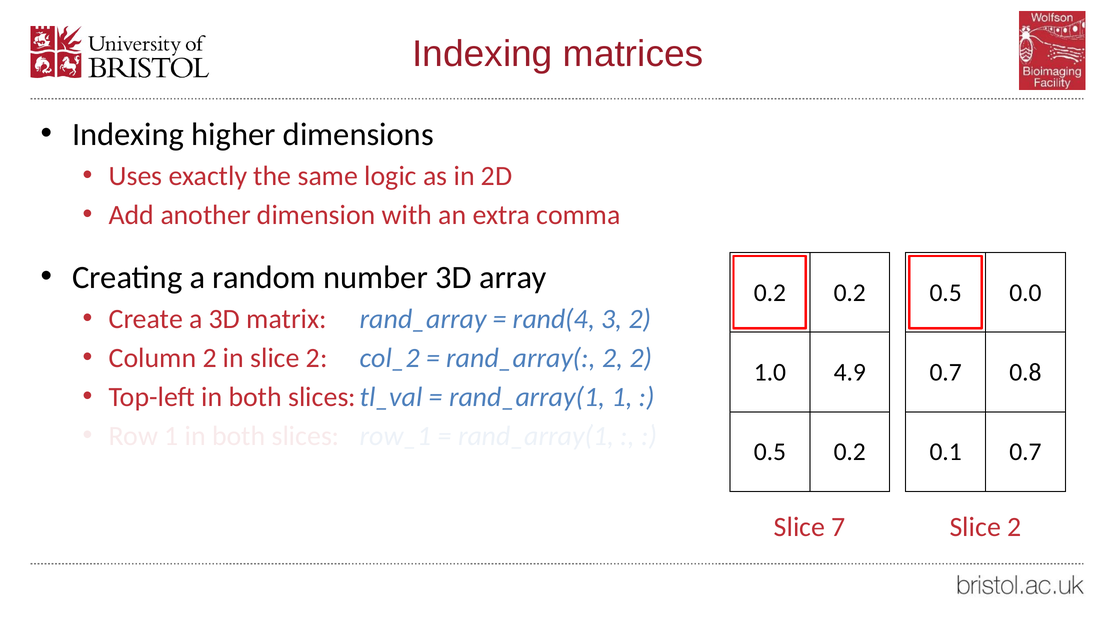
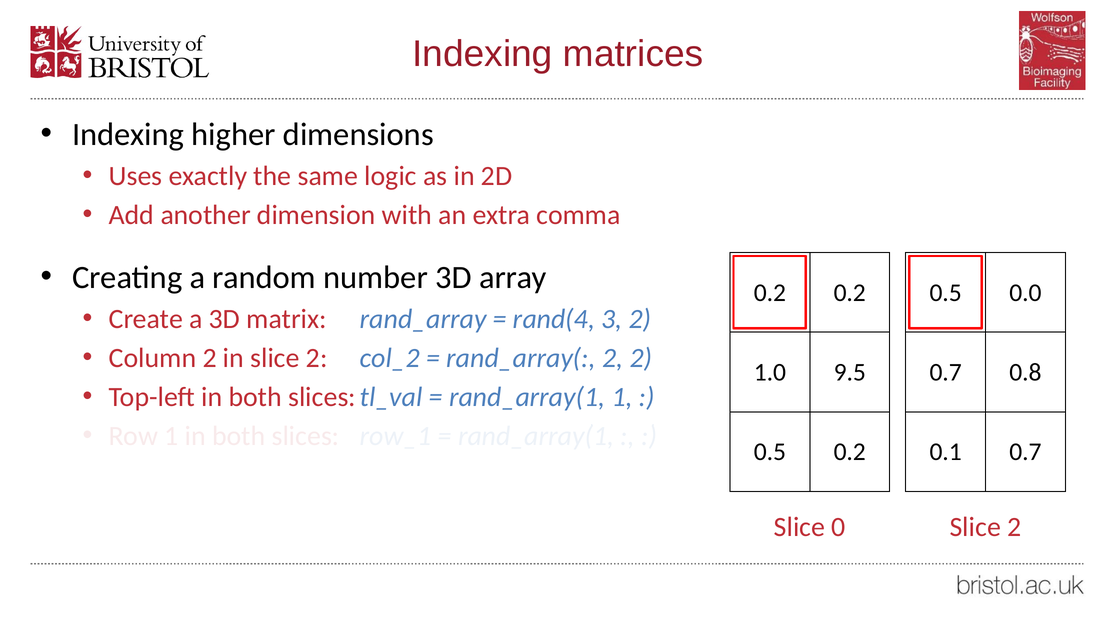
4.9: 4.9 -> 9.5 (850, 373)
7: 7 -> 0 (838, 528)
